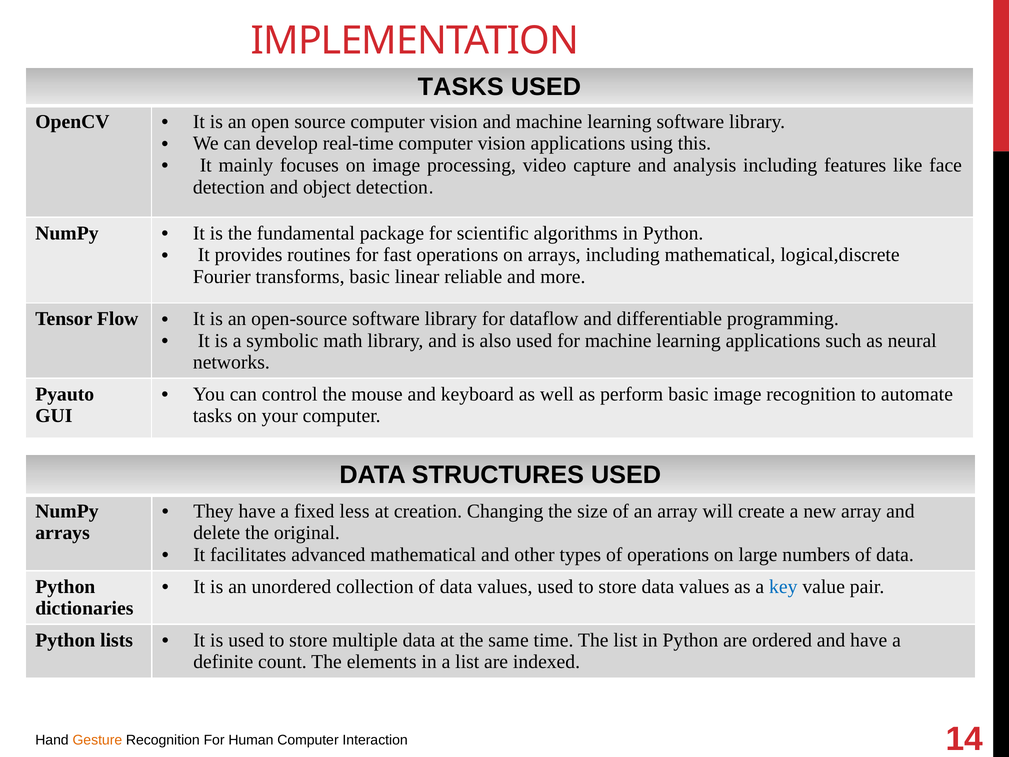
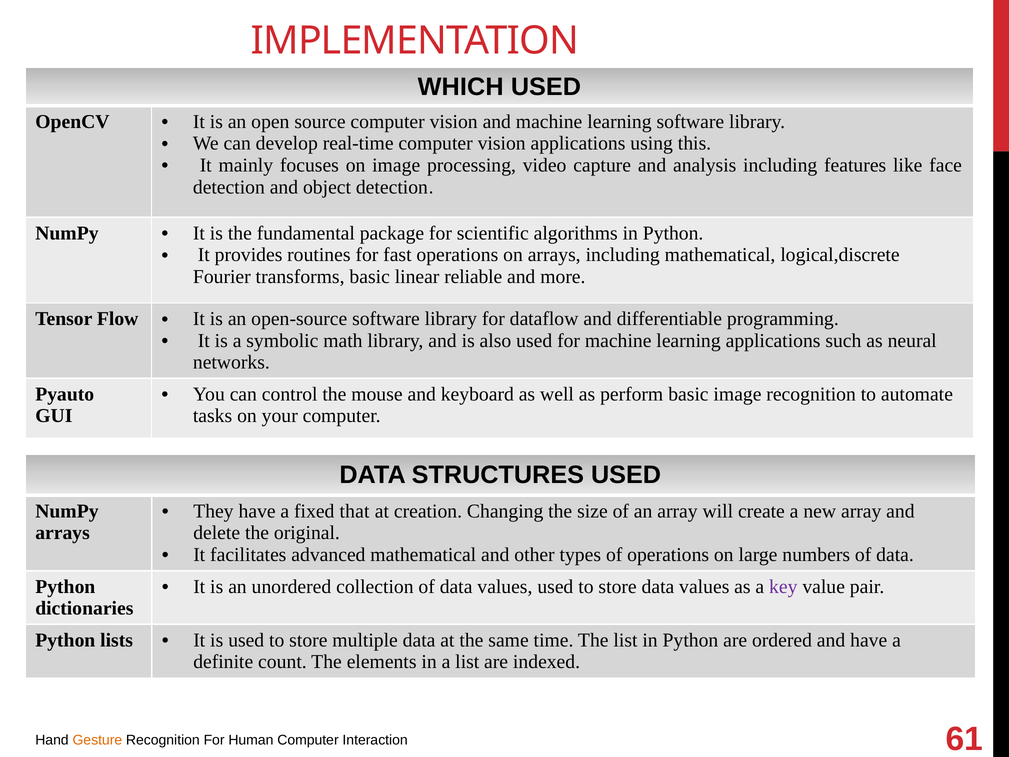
TASKS: TASKS -> WHICH (461, 87)
less: less -> that (355, 511)
key colour: blue -> purple (783, 587)
14: 14 -> 61 (964, 739)
